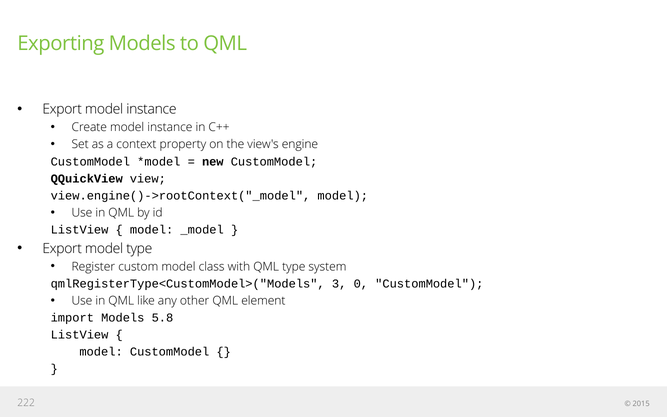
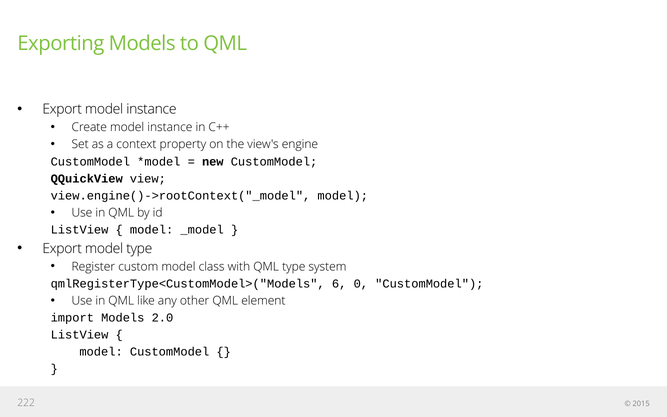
3: 3 -> 6 (339, 284)
5.8: 5.8 -> 2.0 (162, 318)
